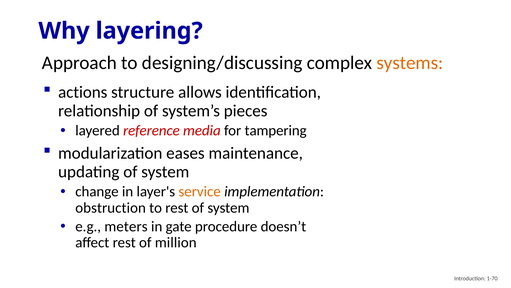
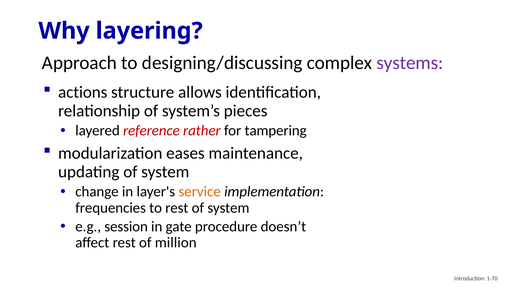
systems colour: orange -> purple (410, 63)
media: media -> rather (202, 130)
obstruction: obstruction -> frequencies (111, 207)
meters: meters -> session (126, 226)
